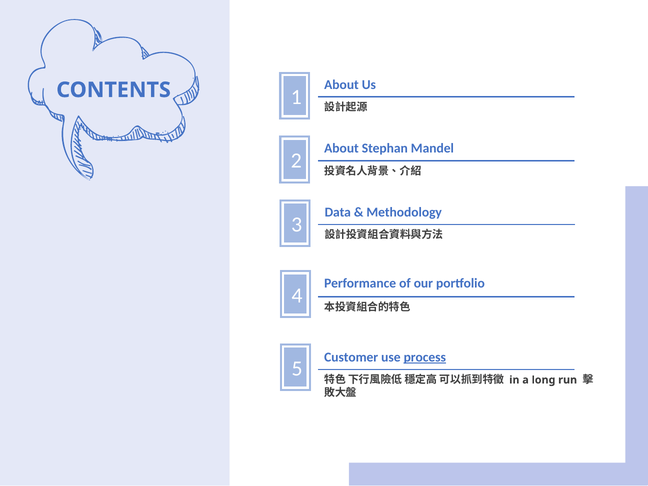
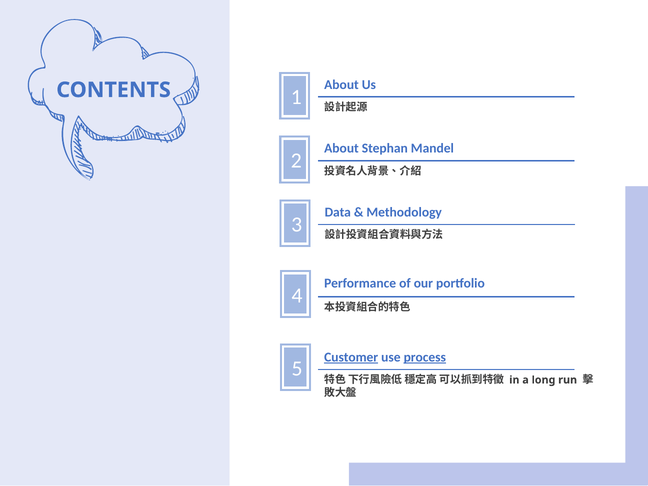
Customer underline: none -> present (351, 357)
